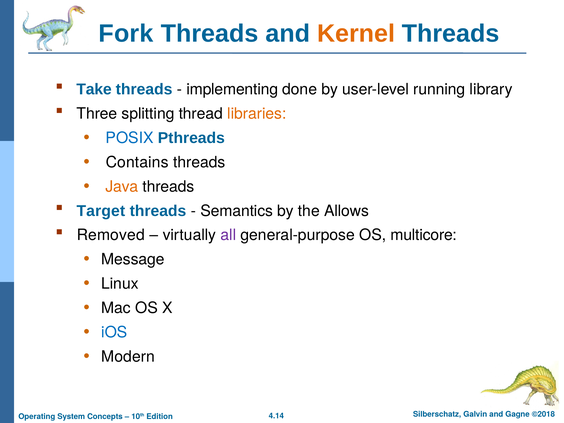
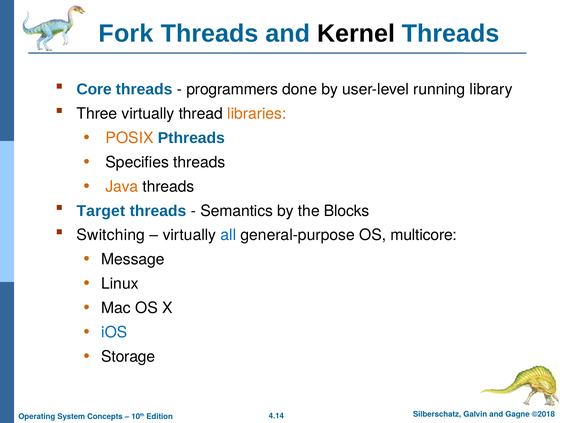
Kernel colour: orange -> black (356, 34)
Take: Take -> Core (94, 89)
implementing: implementing -> programmers (232, 89)
Three splitting: splitting -> virtually (148, 114)
POSIX colour: blue -> orange (130, 138)
Contains: Contains -> Specifies (137, 162)
Allows: Allows -> Blocks (347, 211)
Removed: Removed -> Switching (111, 235)
all colour: purple -> blue (228, 235)
Modern: Modern -> Storage (128, 357)
